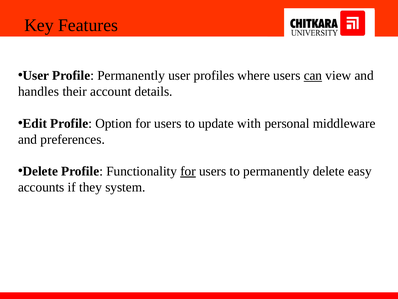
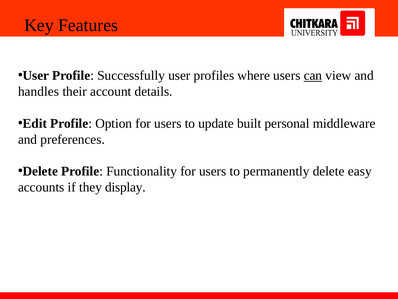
Profile Permanently: Permanently -> Successfully (131, 75)
with: with -> built (249, 123)
for underline: present -> none (188, 171)
system: system -> display (125, 187)
